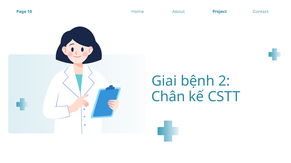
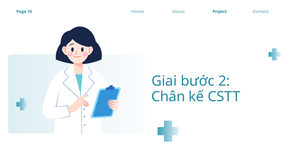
bệnh: bệnh -> bước (198, 81)
